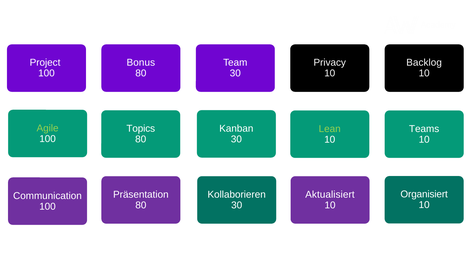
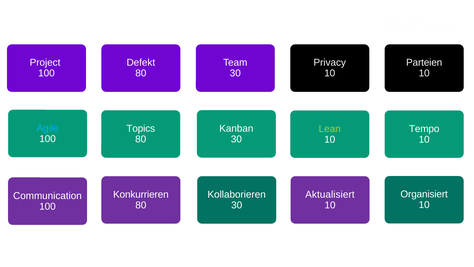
Bonus: Bonus -> Defekt (141, 63)
Backlog: Backlog -> Parteien (424, 63)
Agile colour: light green -> light blue (48, 128)
Teams: Teams -> Tempo (424, 129)
Präsentation: Präsentation -> Konkurrieren (141, 194)
